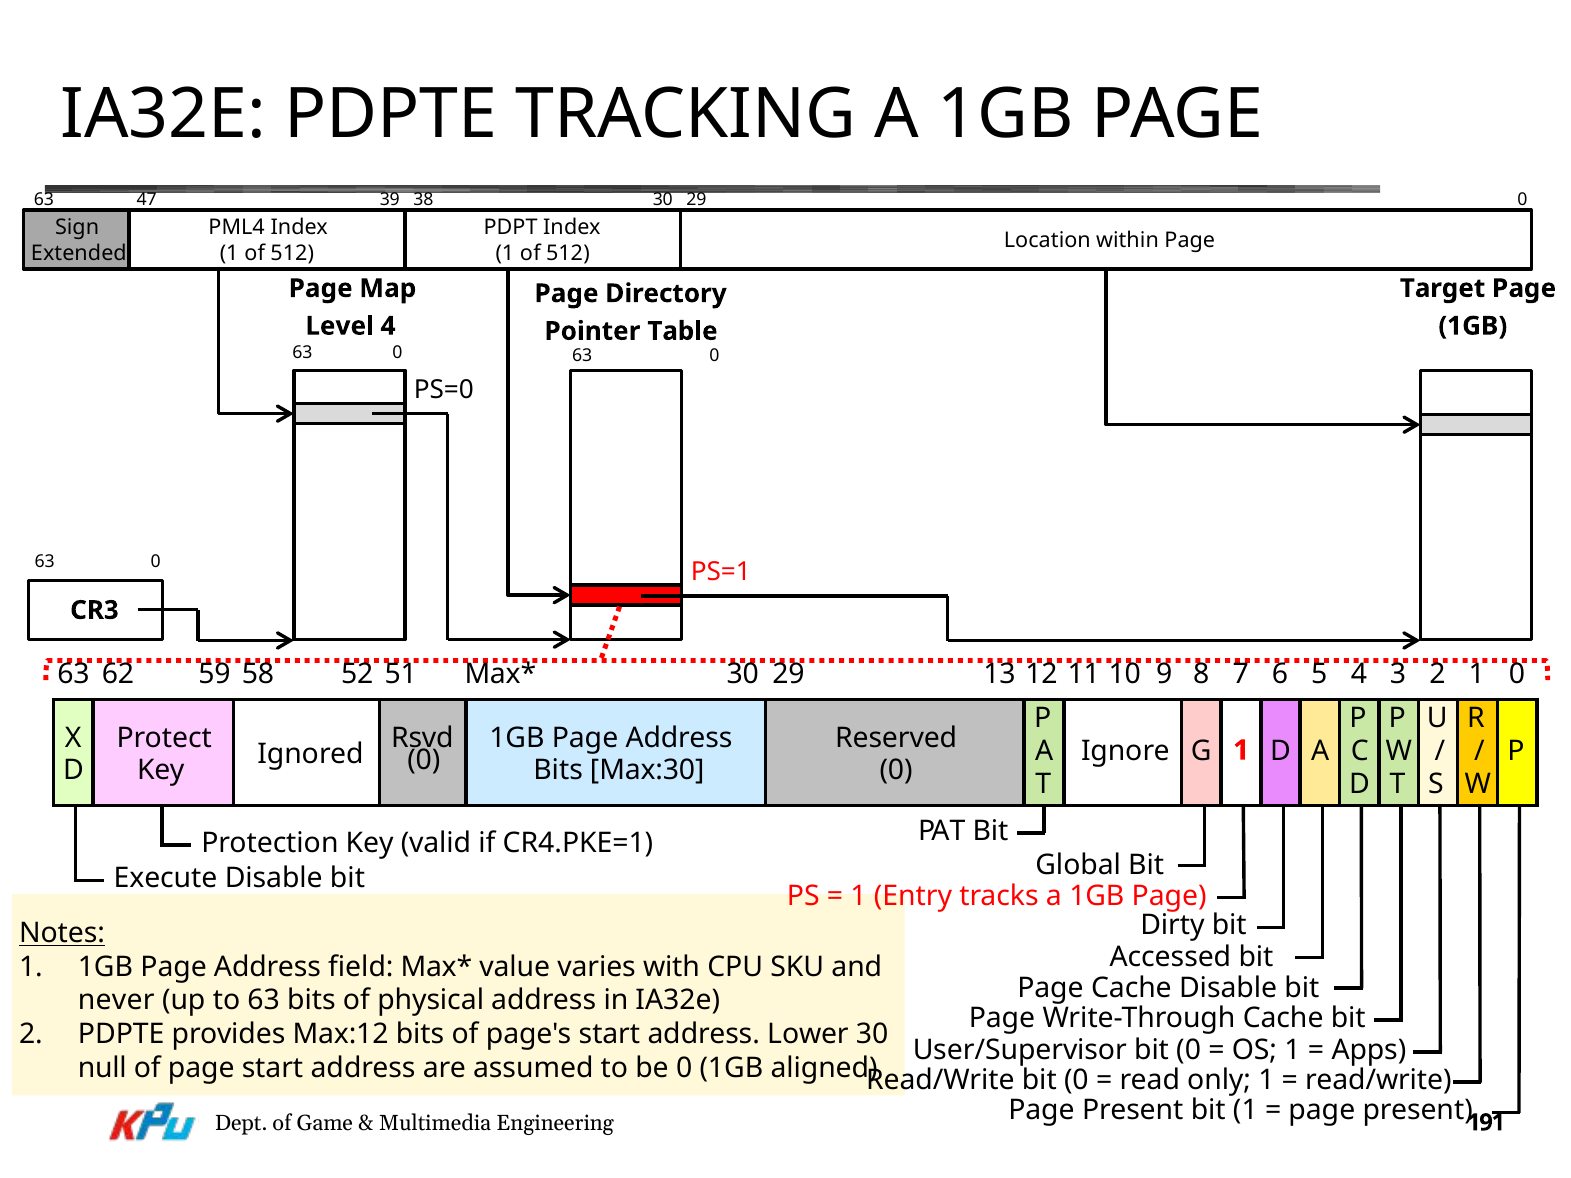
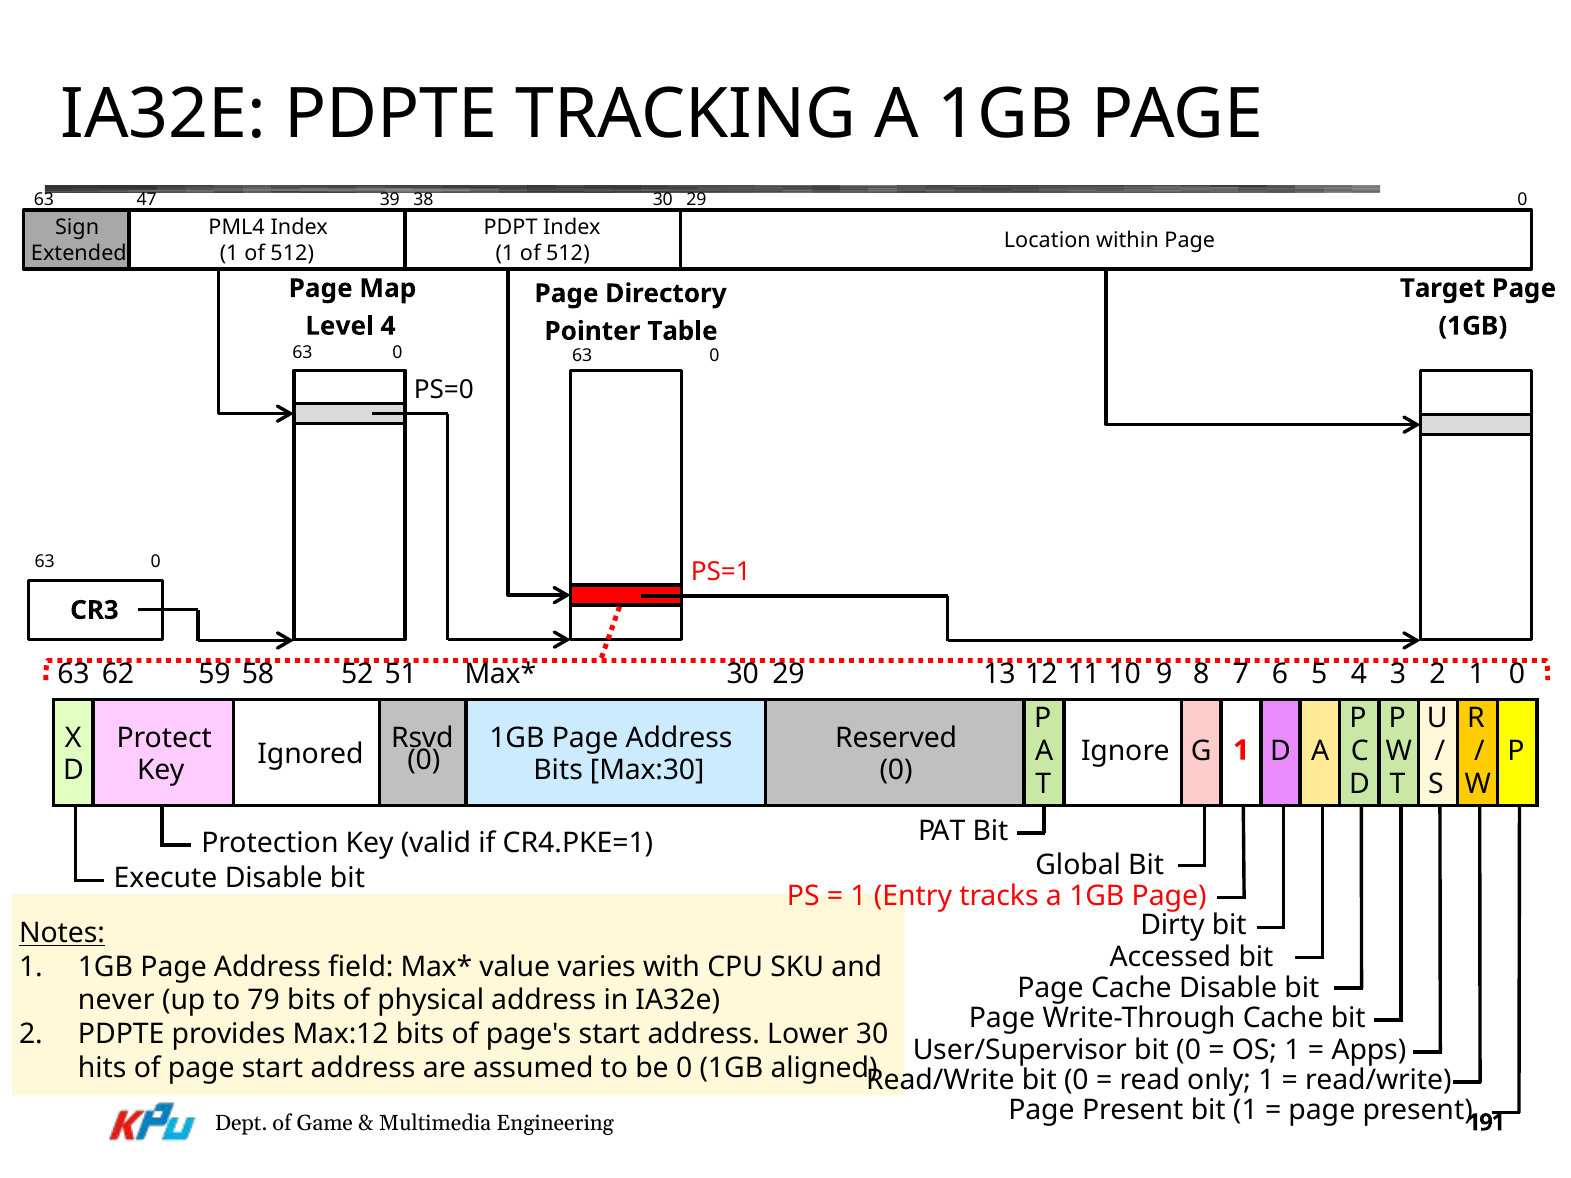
to 63: 63 -> 79 (264, 1001)
null: null -> hits (102, 1069)
